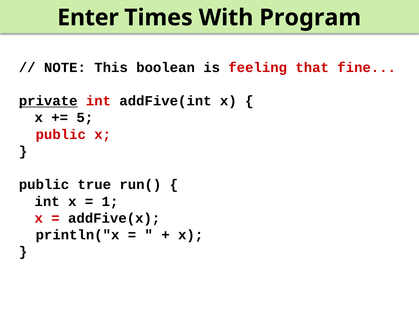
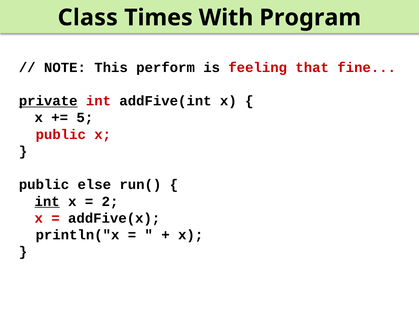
Enter: Enter -> Class (88, 18)
boolean: boolean -> perform (166, 67)
true: true -> else (94, 185)
int underline: none -> present (47, 202)
1: 1 -> 2 (110, 202)
